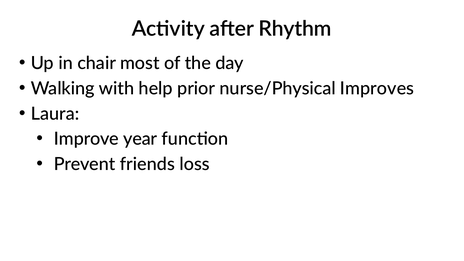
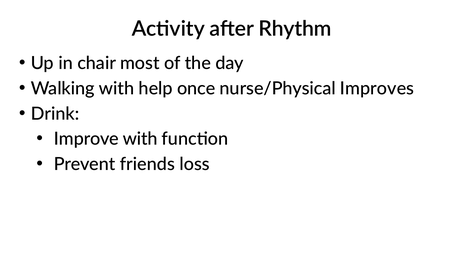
prior: prior -> once (196, 88)
Laura: Laura -> Drink (55, 114)
Improve year: year -> with (140, 139)
